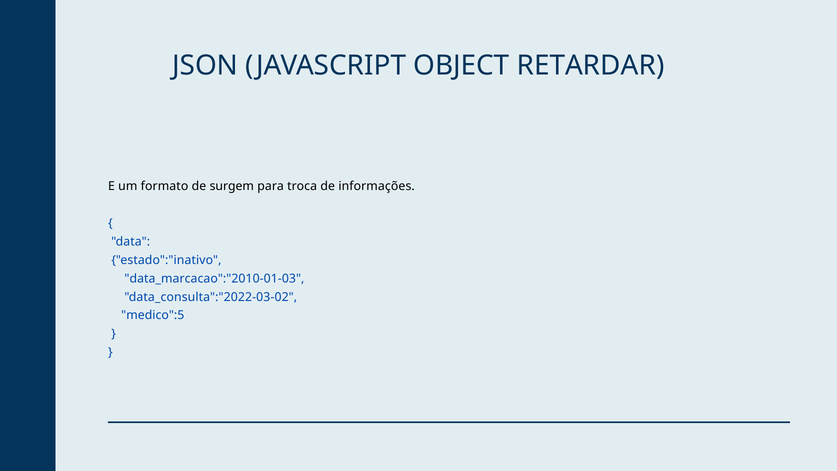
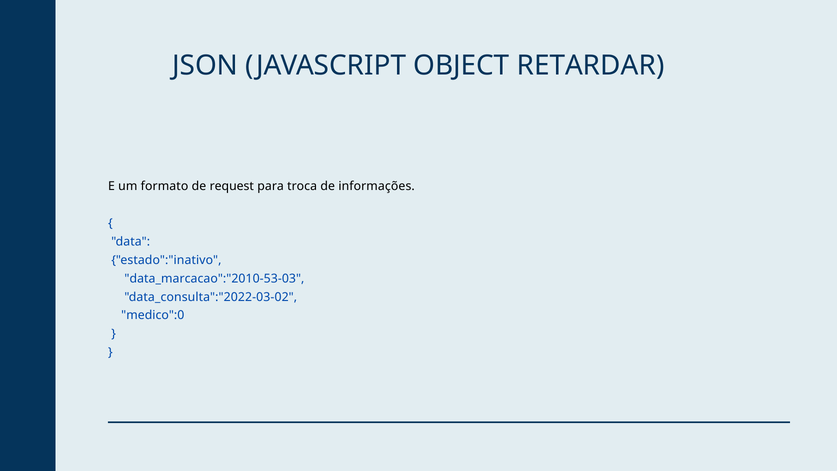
surgem: surgem -> request (232, 186)
data_marcacao":"2010-01-03: data_marcacao":"2010-01-03 -> data_marcacao":"2010-53-03 (214, 278)
medico":5: medico":5 -> medico":0 (153, 315)
